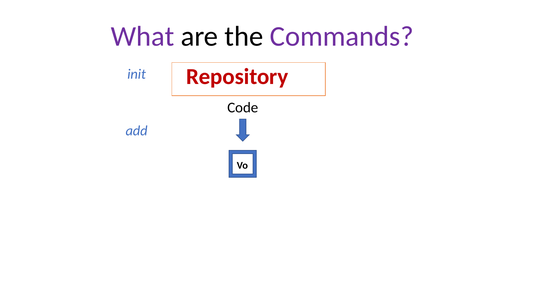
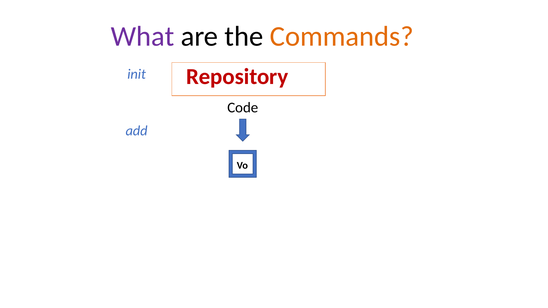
Commands colour: purple -> orange (342, 36)
